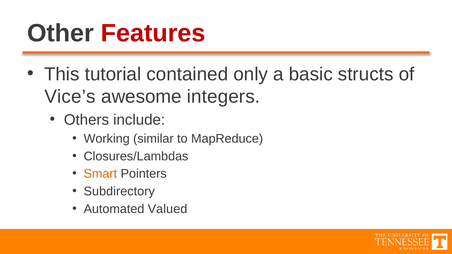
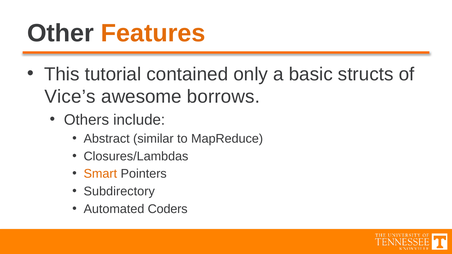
Features colour: red -> orange (153, 33)
integers: integers -> borrows (224, 97)
Working: Working -> Abstract (107, 139)
Valued: Valued -> Coders (168, 209)
